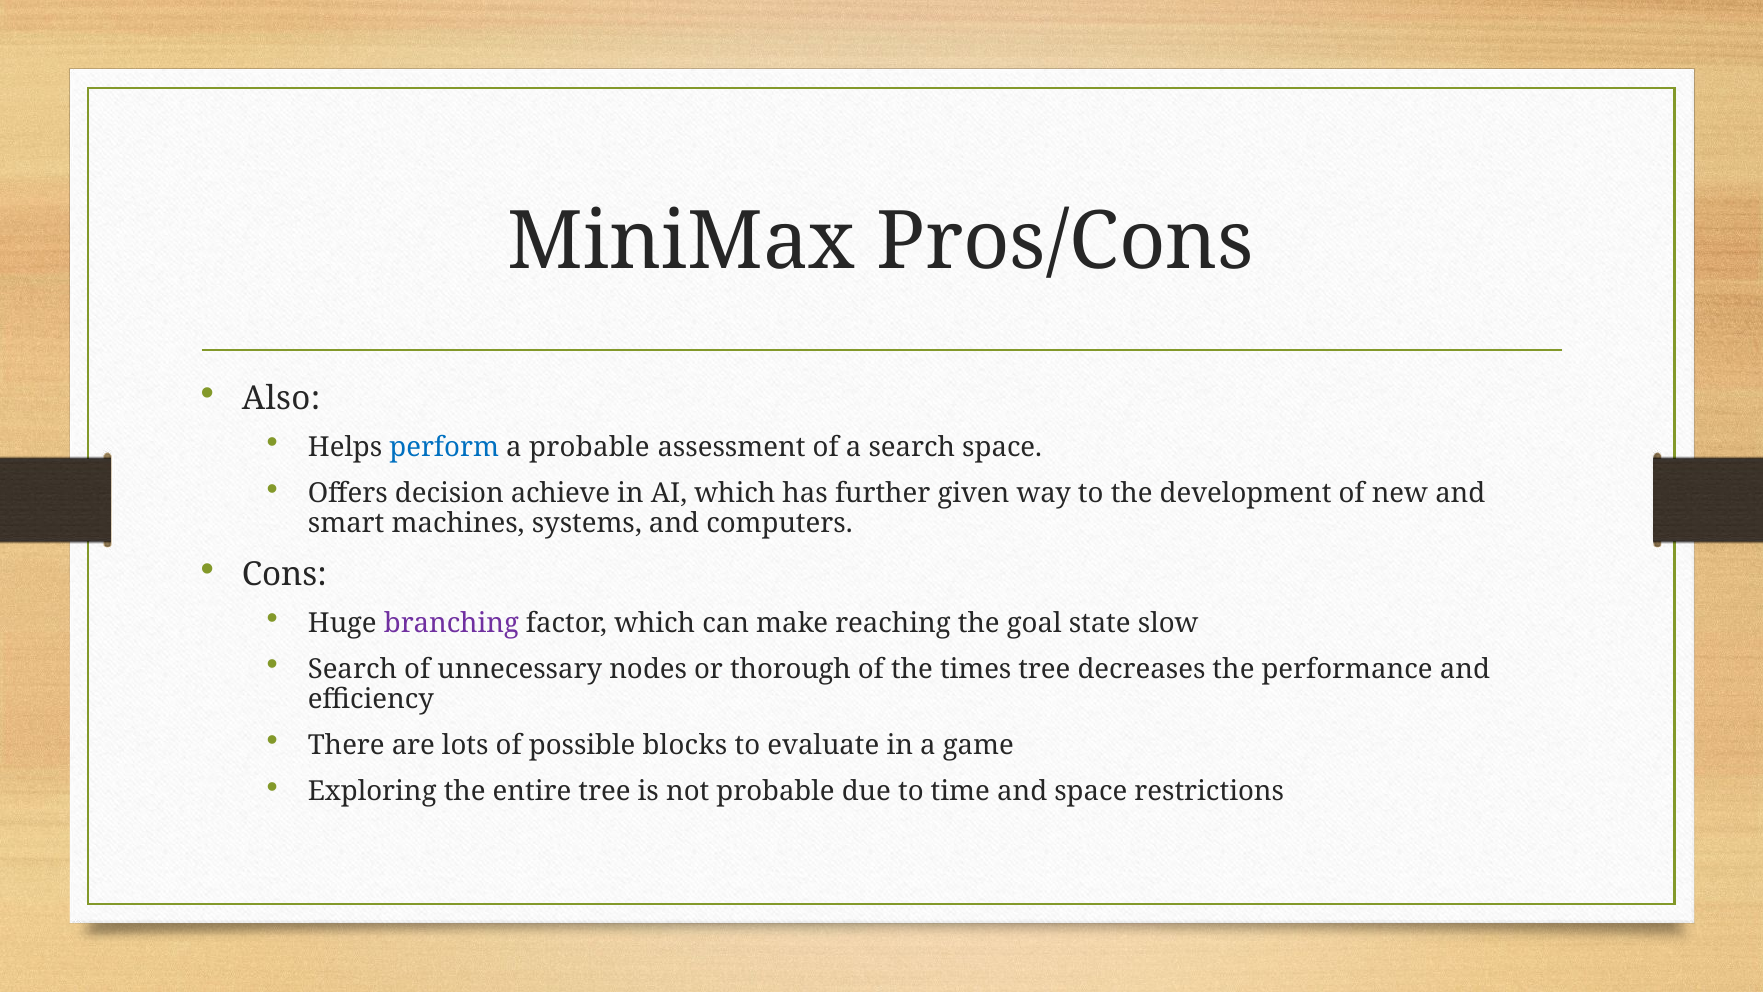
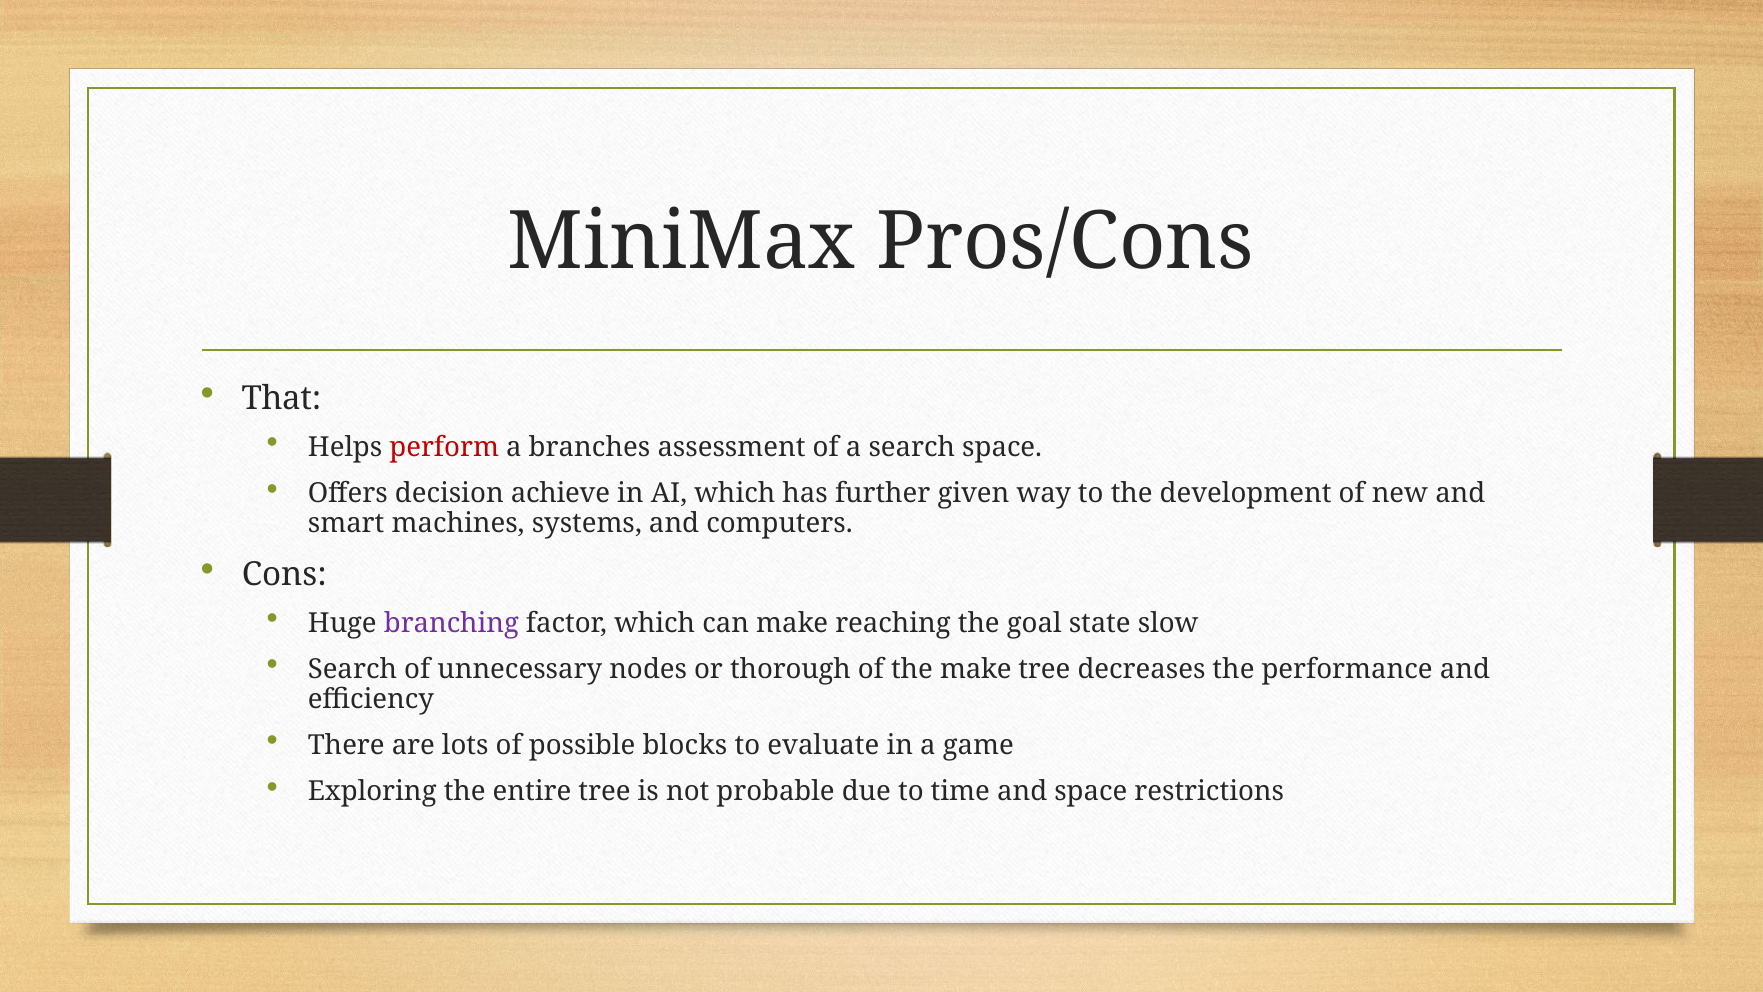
Also: Also -> That (281, 399)
perform colour: blue -> red (444, 447)
a probable: probable -> branches (589, 447)
the times: times -> make (976, 669)
